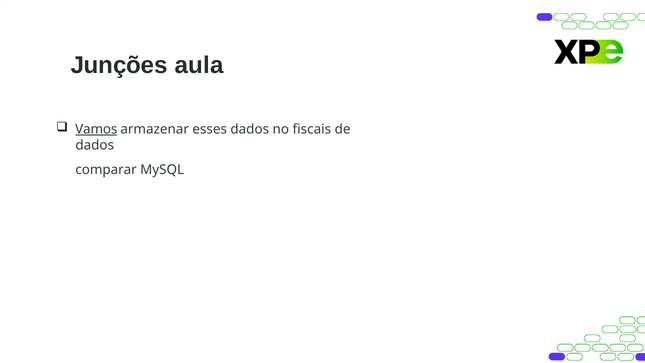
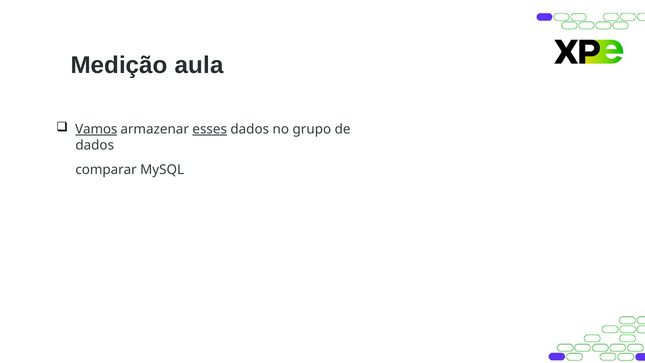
Junções: Junções -> Medição (119, 65)
esses underline: none -> present (210, 129)
fiscais: fiscais -> grupo (312, 129)
